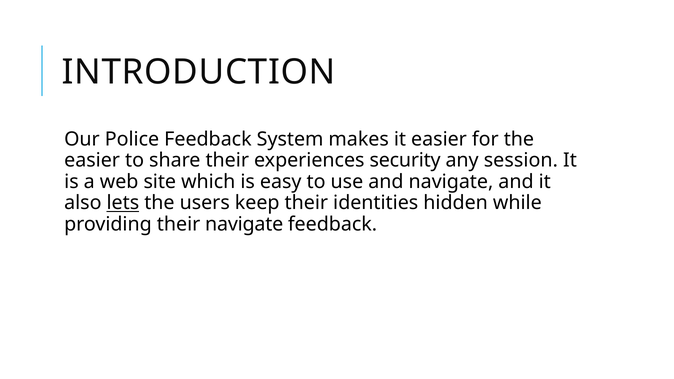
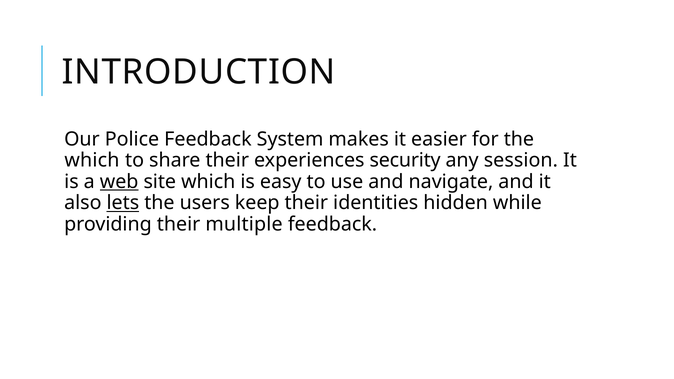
easier: easier -> which (92, 161)
web underline: none -> present (119, 182)
their navigate: navigate -> multiple (244, 224)
